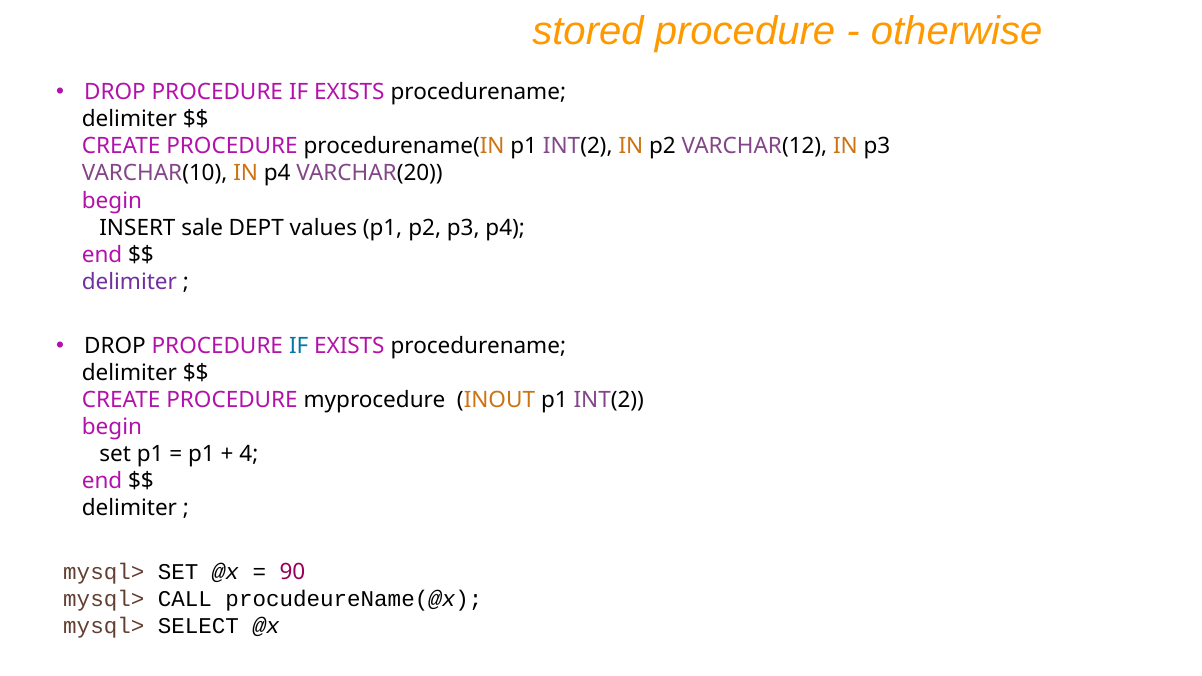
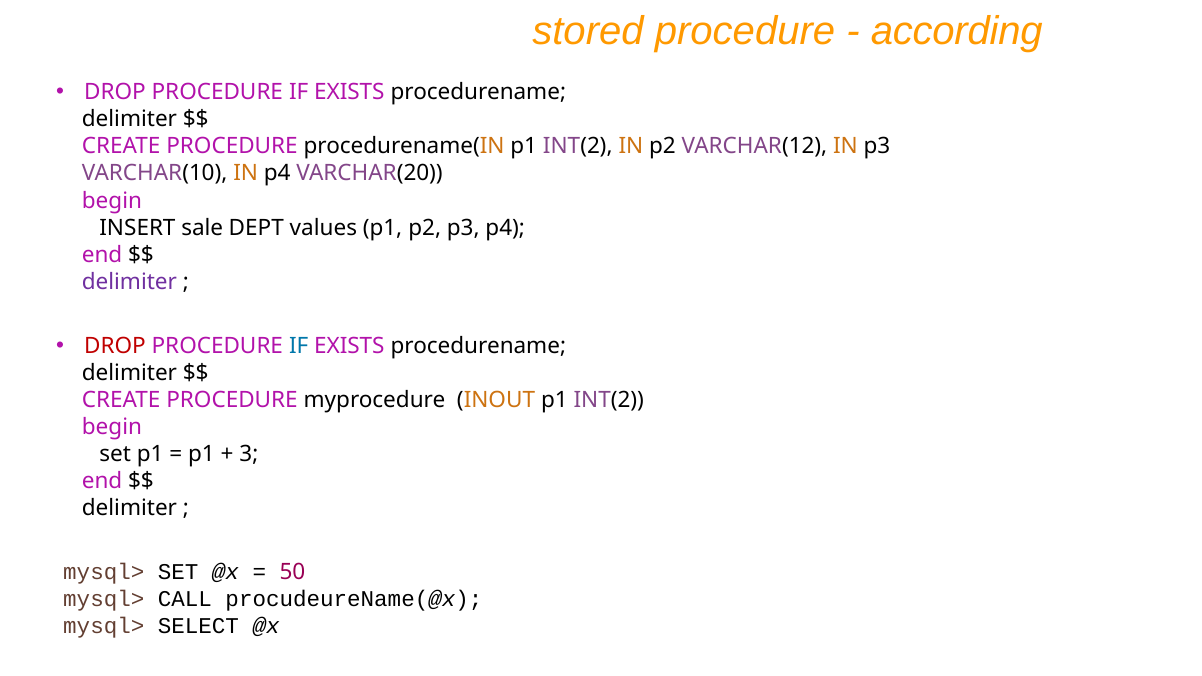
otherwise: otherwise -> according (957, 31)
DROP colour: black -> red (115, 346)
4: 4 -> 3 (249, 454)
90: 90 -> 50 (292, 572)
